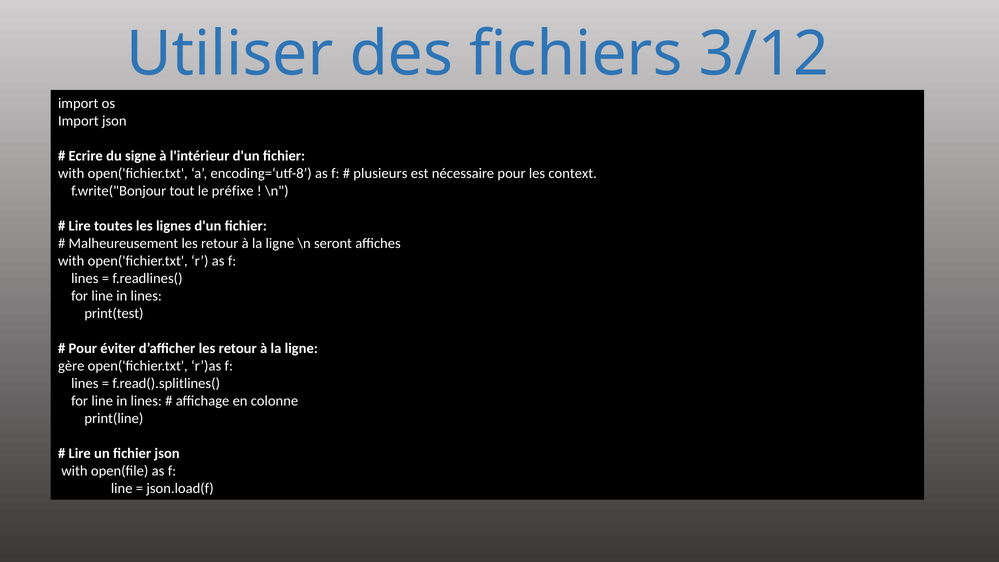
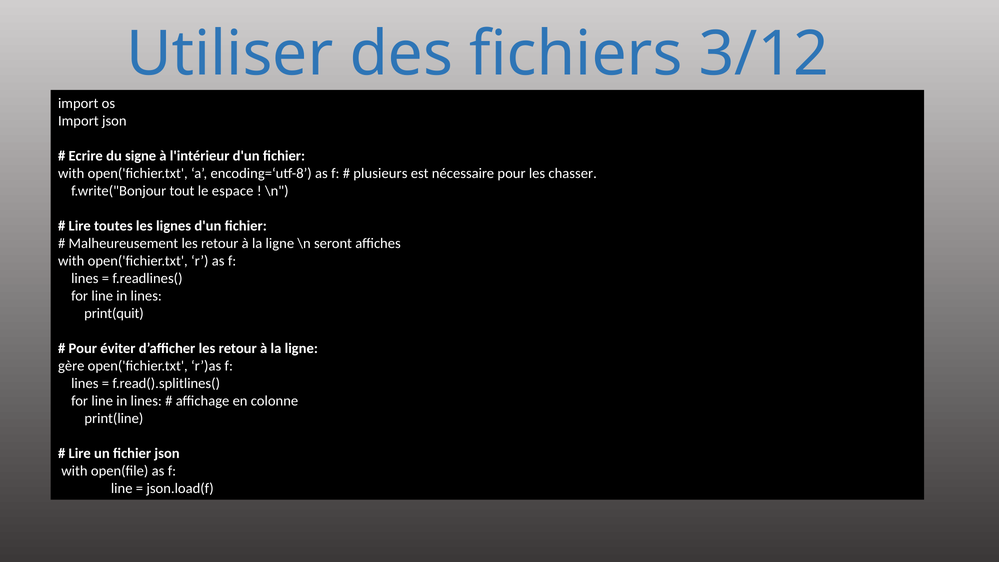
context: context -> chasser (573, 173)
préfixe: préfixe -> espace (233, 191)
print(test: print(test -> print(quit (114, 313)
